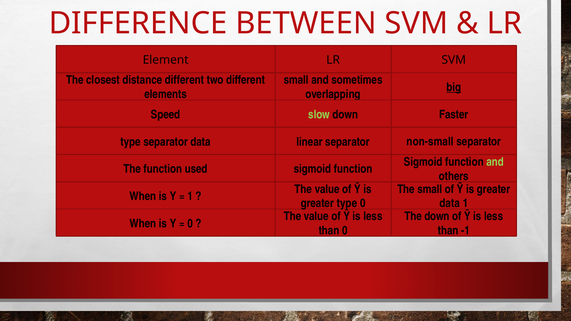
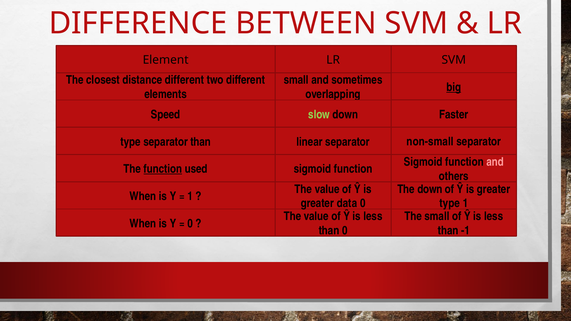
separator data: data -> than (201, 142)
and colour: light green -> pink (495, 162)
function underline: none -> present (163, 169)
The small: small -> down (430, 189)
greater type: type -> data (347, 203)
data: data -> type (450, 203)
The down: down -> small (437, 216)
